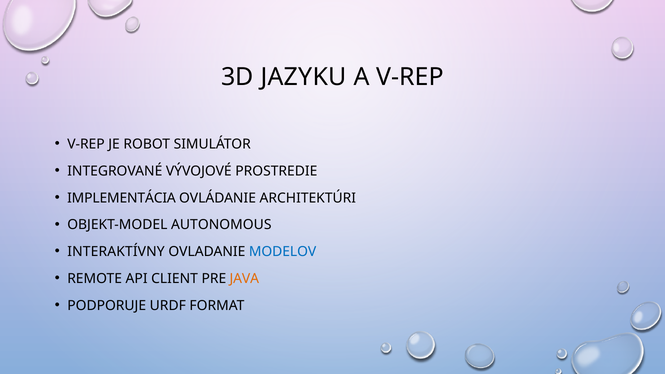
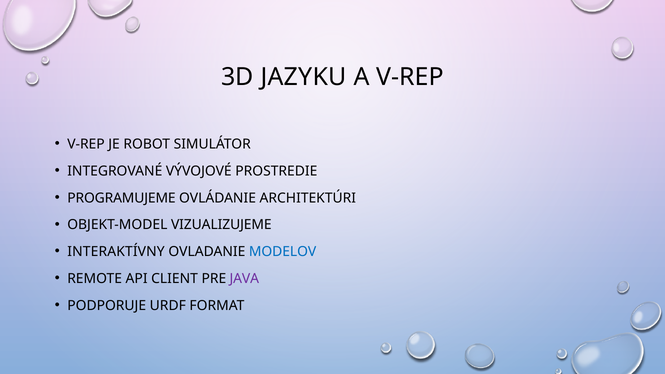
IMPLEMENTÁCIA: IMPLEMENTÁCIA -> PROGRAMUJEME (121, 198)
AUTONOMOUS: AUTONOMOUS -> VIZUALIZUJEME (221, 225)
JAVA colour: orange -> purple (244, 279)
